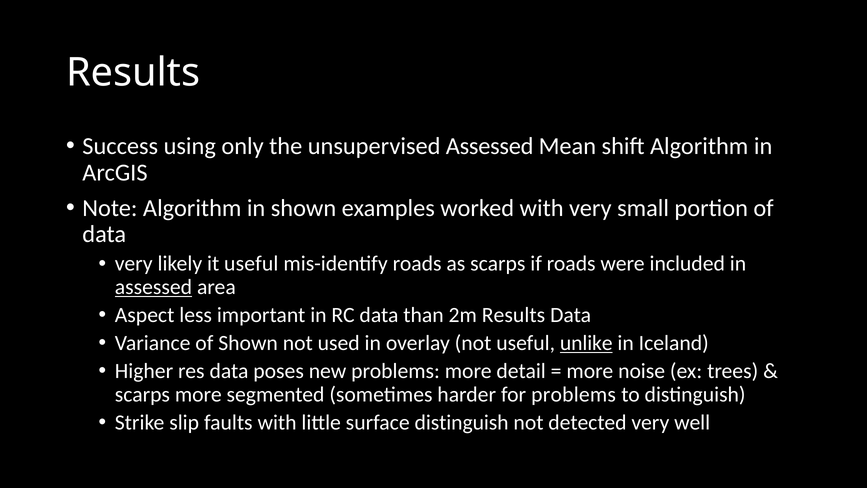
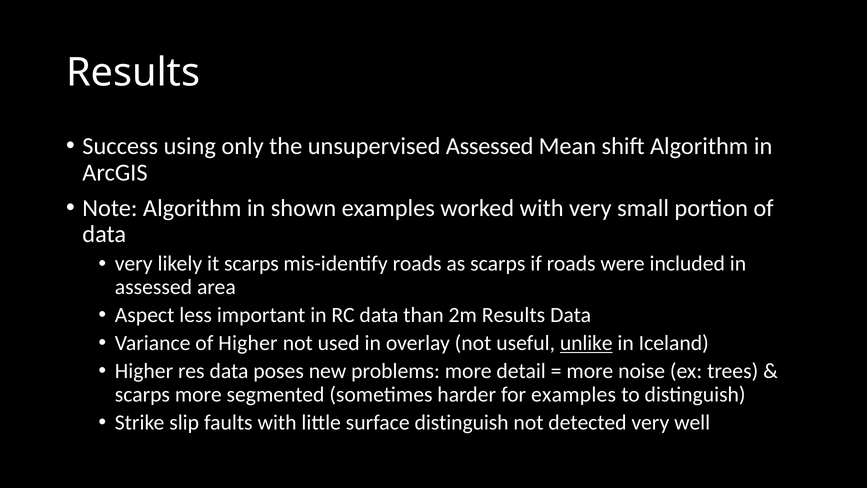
it useful: useful -> scarps (251, 264)
assessed underline: present -> none (153, 287)
of Shown: Shown -> Higher (248, 343)
for problems: problems -> examples (574, 394)
